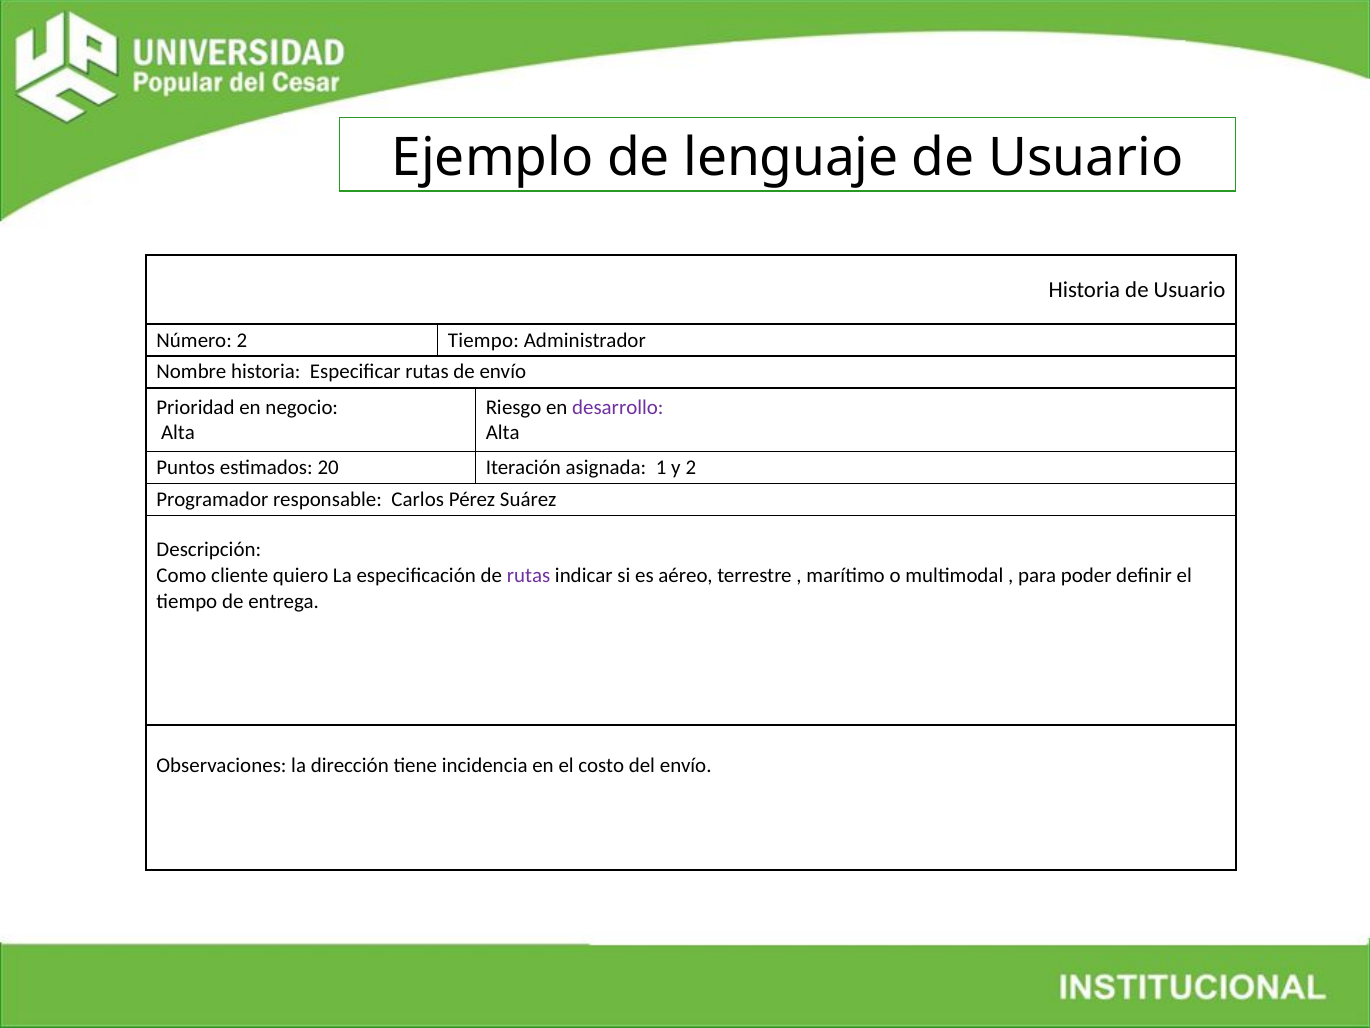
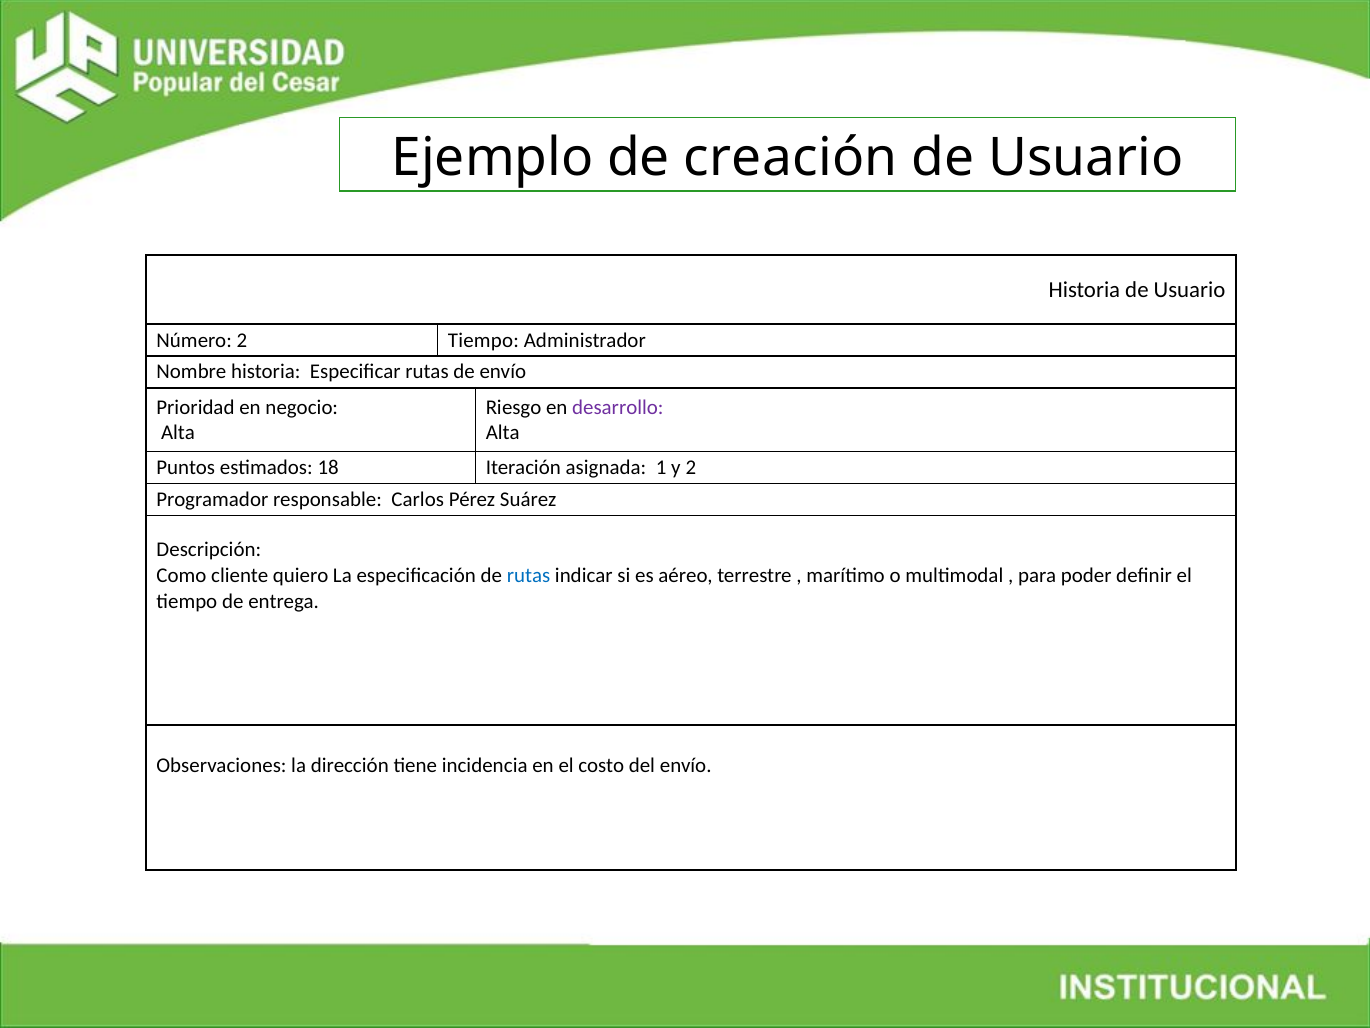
lenguaje: lenguaje -> creación (791, 158)
20: 20 -> 18 (328, 468)
rutas colour: purple -> blue (529, 575)
